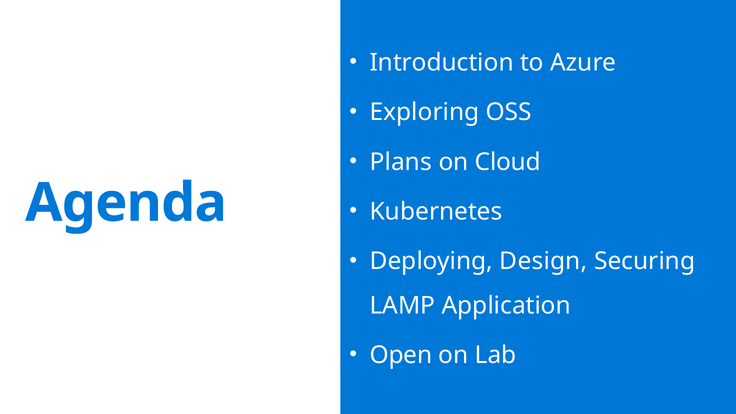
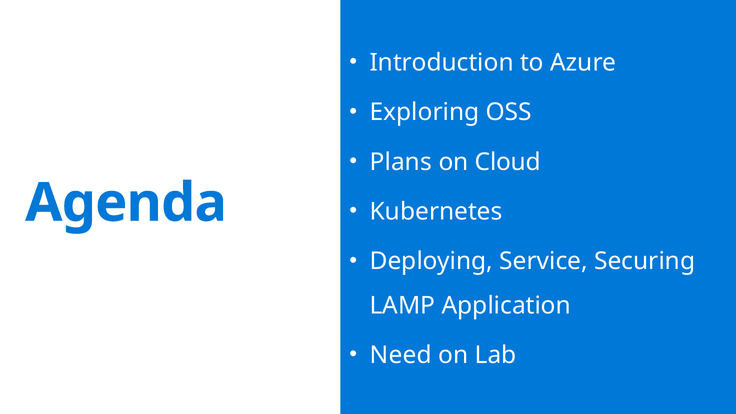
Design: Design -> Service (544, 261)
Open: Open -> Need (401, 355)
